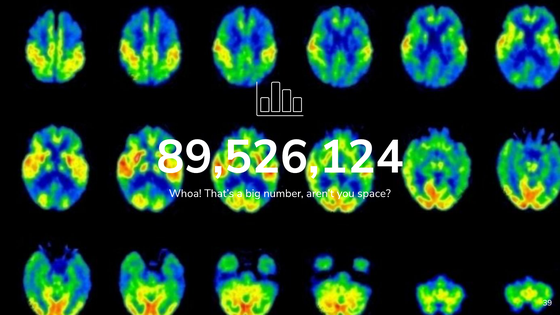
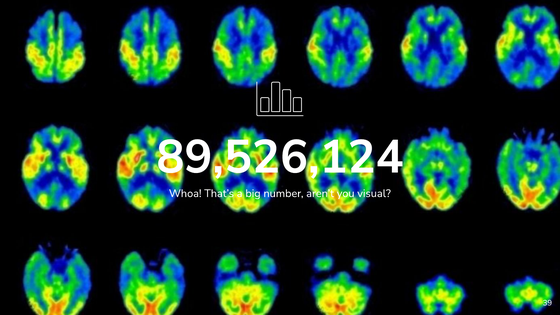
space: space -> visual (374, 193)
